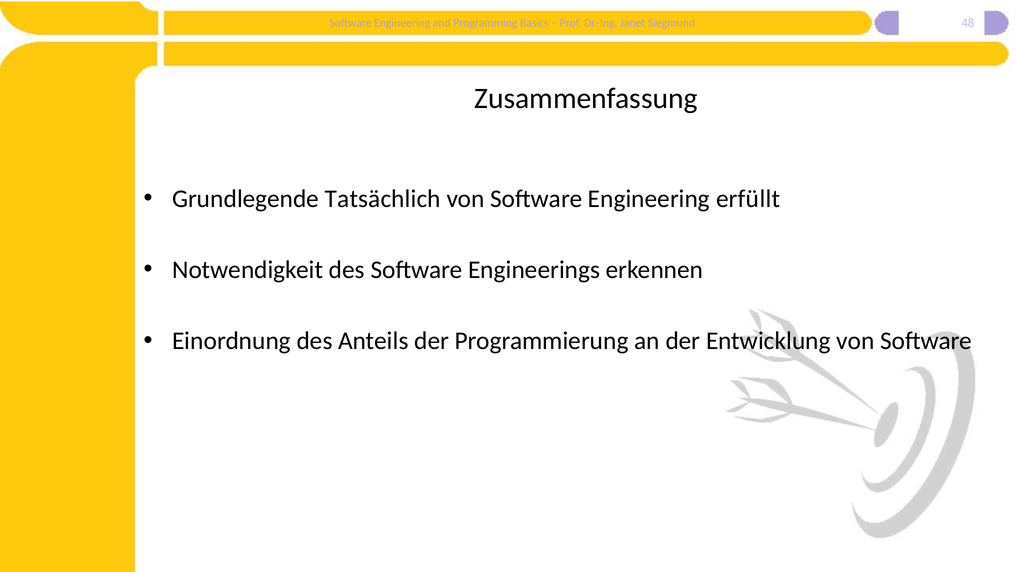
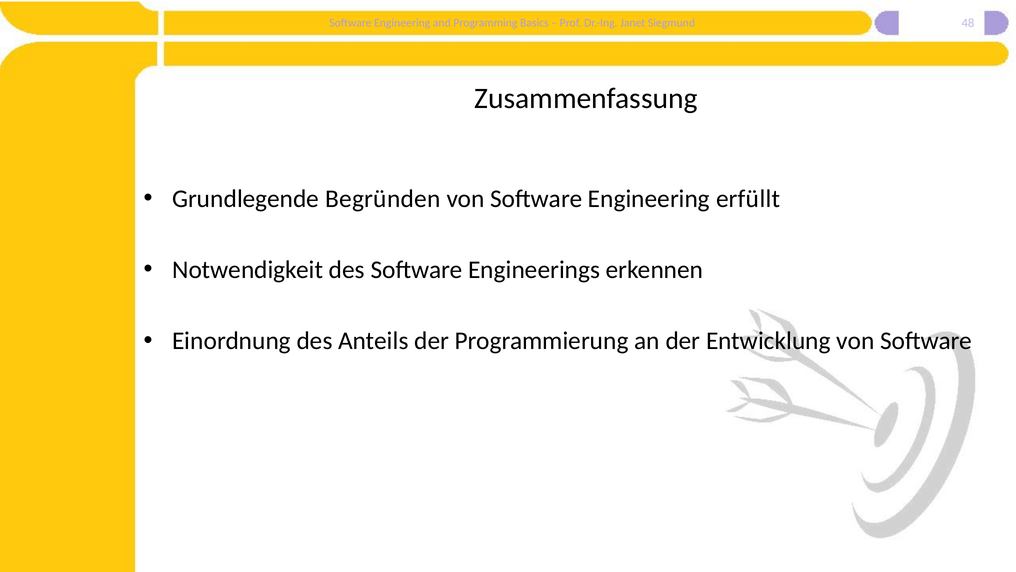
Tatsächlich: Tatsächlich -> Begründen (383, 199)
